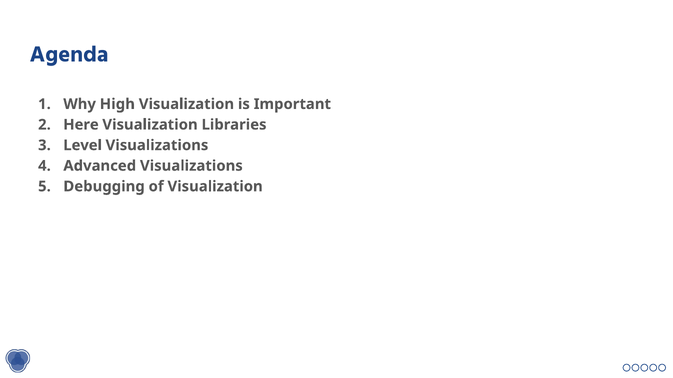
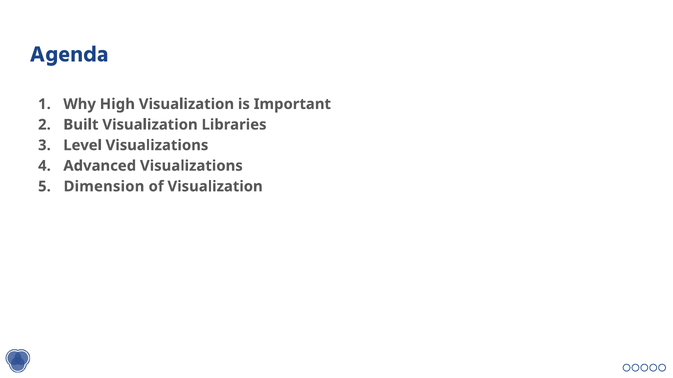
Here: Here -> Built (81, 125)
Debugging: Debugging -> Dimension (104, 187)
